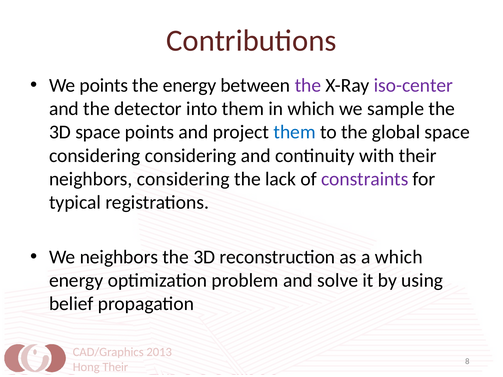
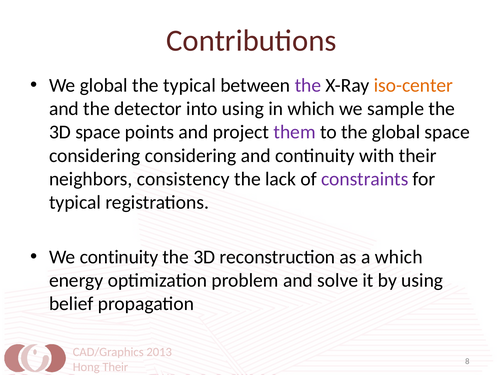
We points: points -> global (104, 85)
the energy: energy -> typical (190, 85)
iso-center colour: purple -> orange (413, 85)
into them: them -> using (243, 109)
them colour: blue -> purple (295, 132)
neighbors considering: considering -> consistency (183, 179)
We neighbors: neighbors -> continuity (119, 257)
